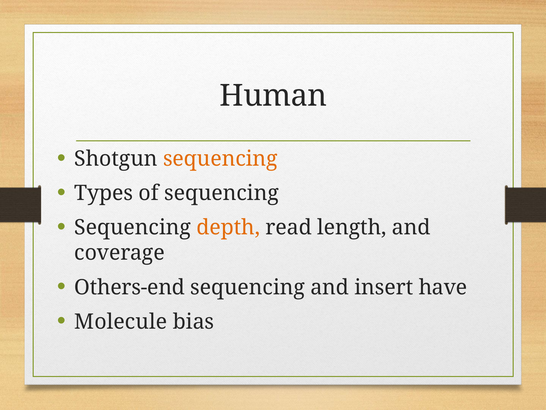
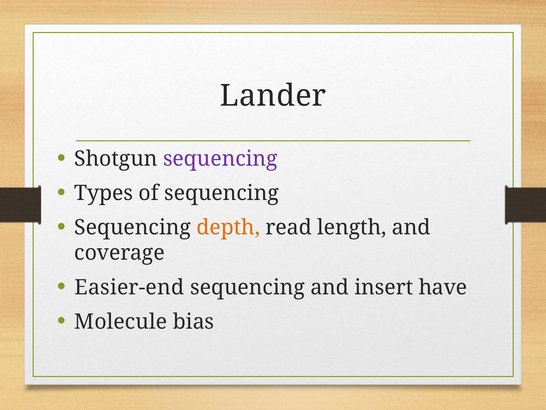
Human: Human -> Lander (273, 96)
sequencing colour: orange -> purple (220, 159)
Others-end: Others-end -> Easier-end (129, 287)
